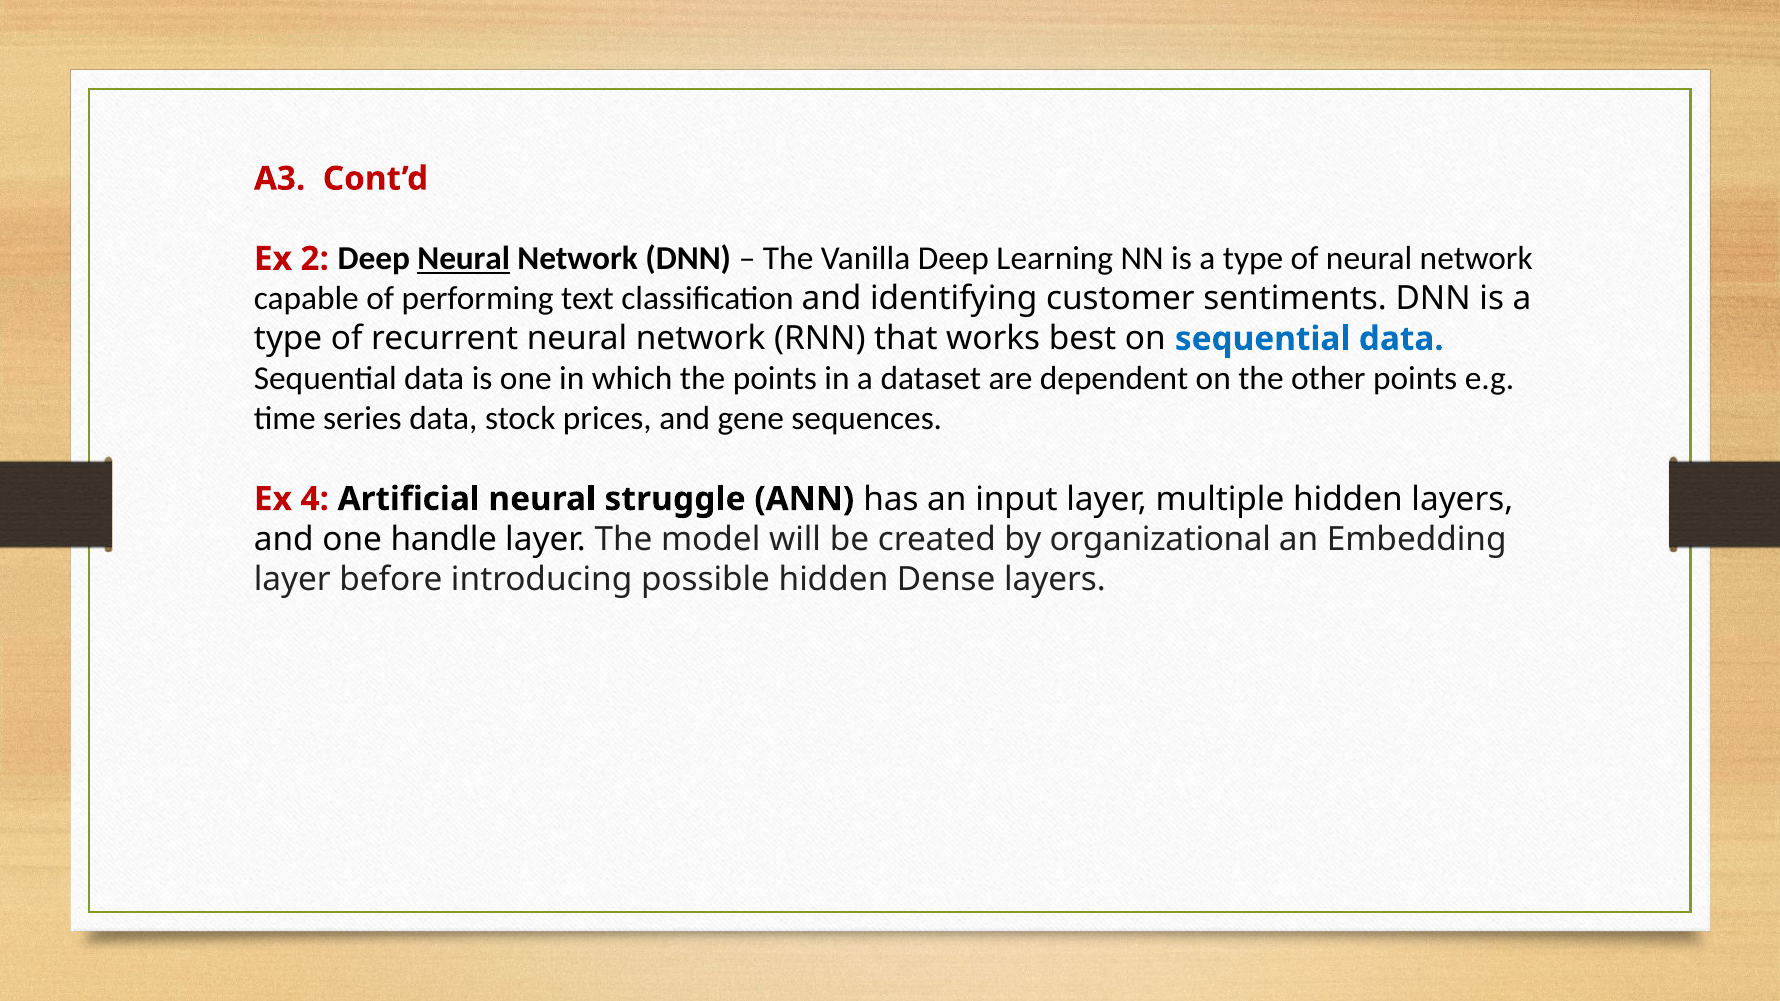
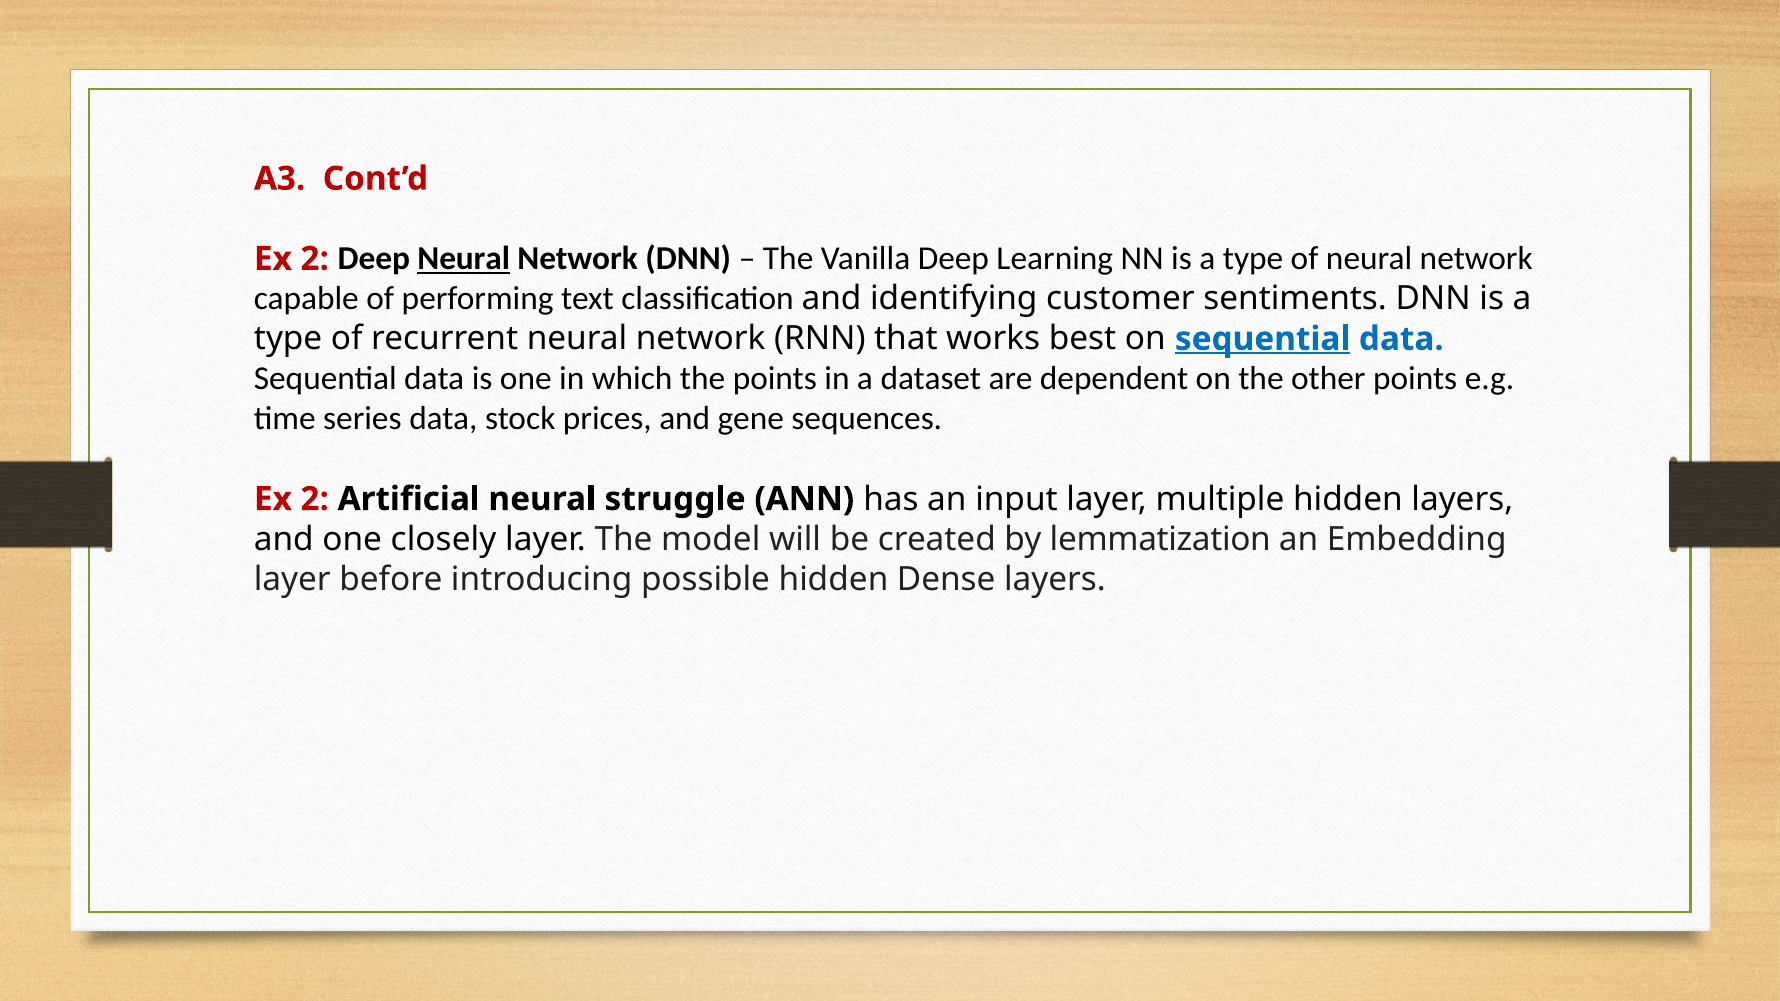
sequential underline: none -> present (1263, 339)
4: 4 -> 2 (315, 499)
handle: handle -> closely (444, 539)
organizational: organizational -> lemmatization (1160, 539)
